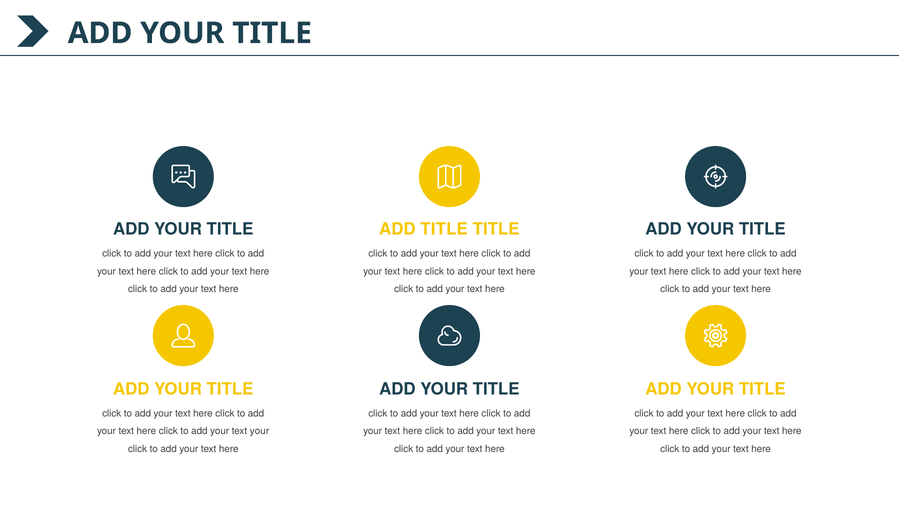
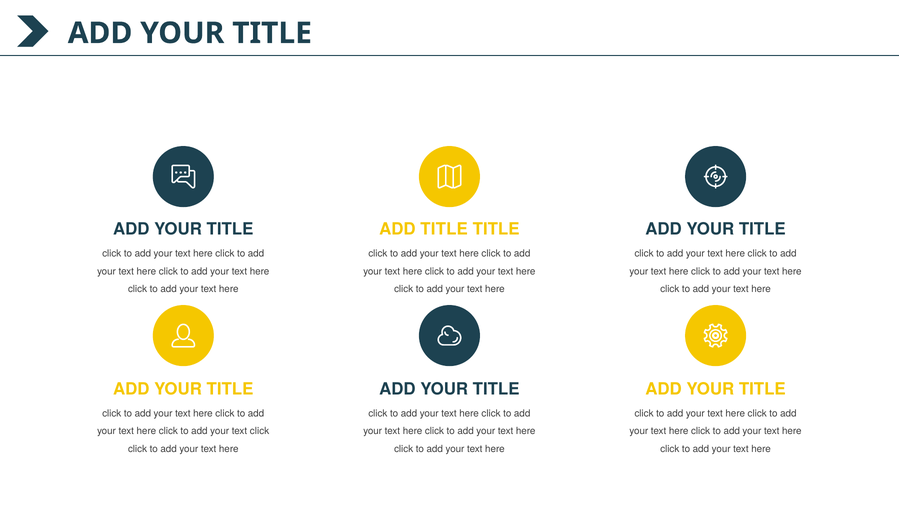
text your: your -> click (260, 431)
